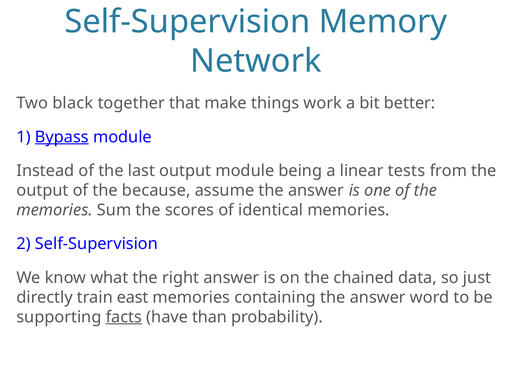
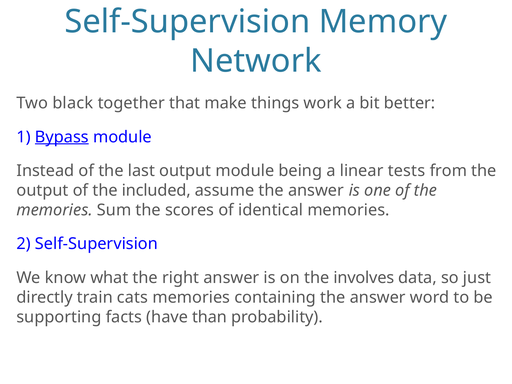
because: because -> included (156, 190)
chained: chained -> involves (364, 278)
east: east -> cats (133, 297)
facts underline: present -> none (124, 317)
